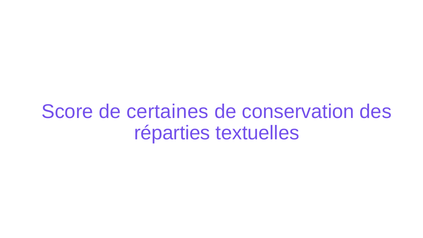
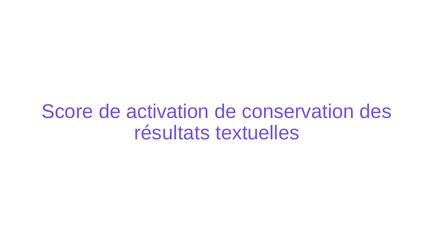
certaines: certaines -> activation (168, 112)
réparties: réparties -> résultats (172, 133)
